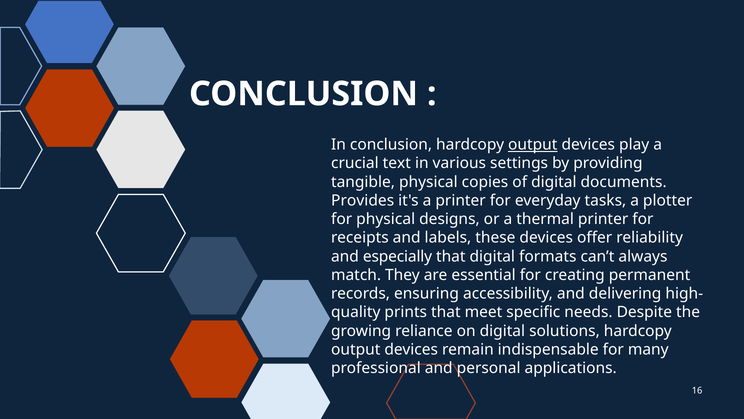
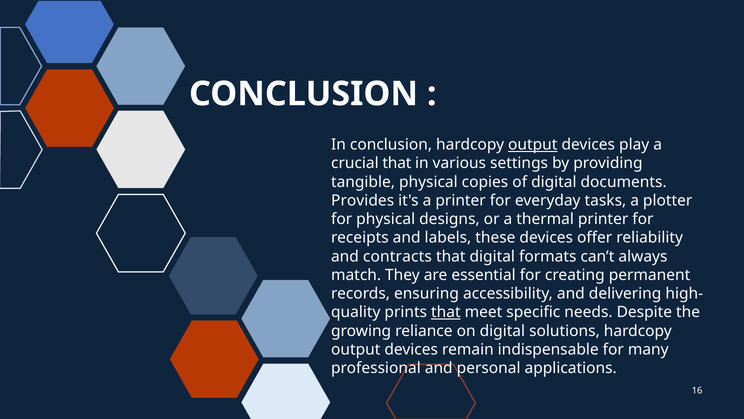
crucial text: text -> that (397, 163)
especially: especially -> contracts (397, 256)
that underline: none -> present (446, 312)
